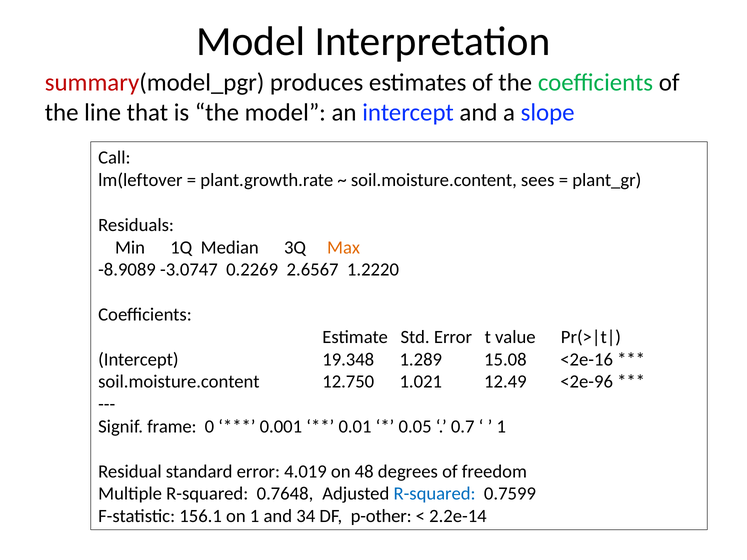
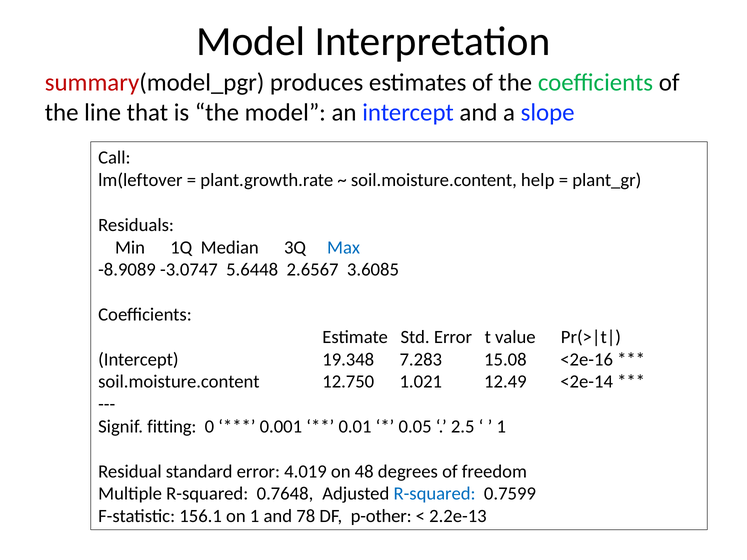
sees: sees -> help (538, 180)
Max colour: orange -> blue (344, 248)
0.2269: 0.2269 -> 5.6448 (252, 270)
1.2220: 1.2220 -> 3.6085 (373, 270)
1.289: 1.289 -> 7.283 (421, 360)
<2e-96: <2e-96 -> <2e-14 (587, 382)
frame: frame -> fitting (172, 427)
0.7: 0.7 -> 2.5 (463, 427)
34: 34 -> 78 (306, 516)
2.2e-14: 2.2e-14 -> 2.2e-13 (458, 516)
